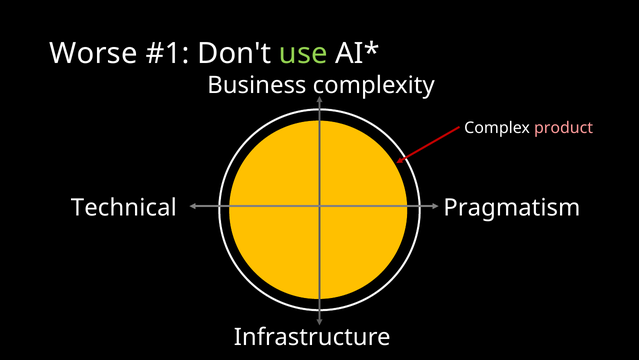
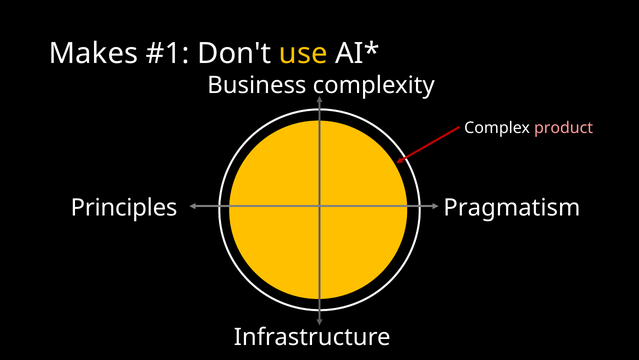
Worse: Worse -> Makes (94, 54)
use colour: light green -> yellow (303, 54)
Technical: Technical -> Principles (124, 207)
